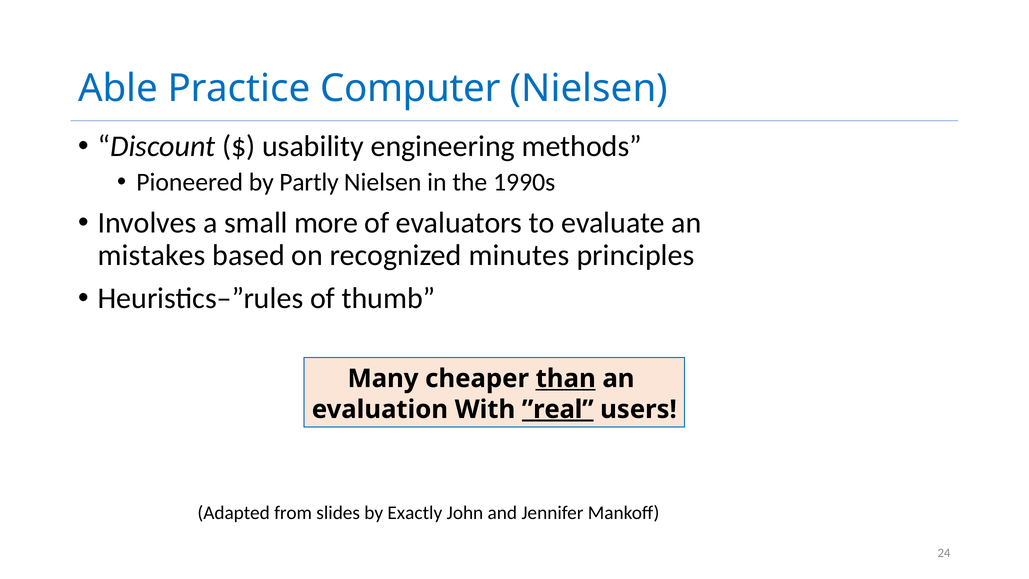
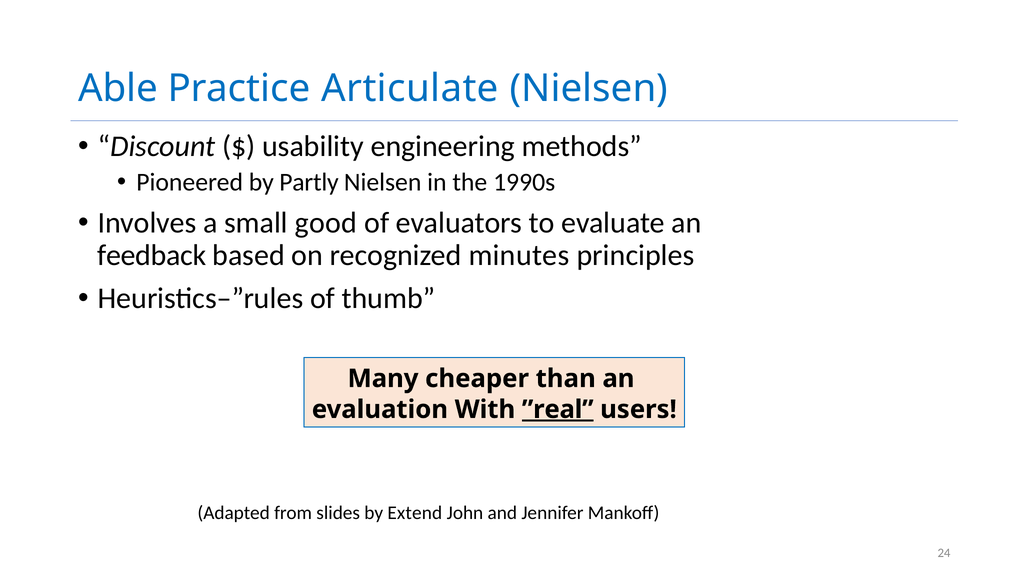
Computer: Computer -> Articulate (410, 88)
more: more -> good (326, 223)
mistakes: mistakes -> feedback (152, 255)
than underline: present -> none (566, 378)
Exactly: Exactly -> Extend (415, 513)
